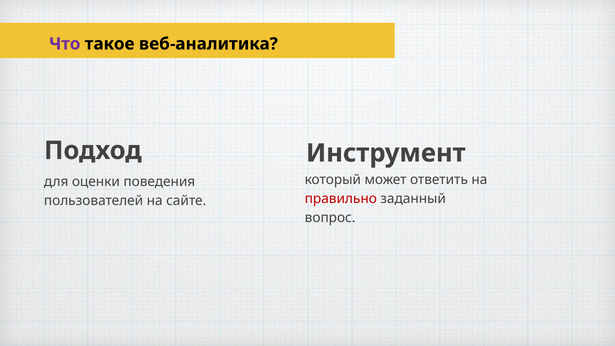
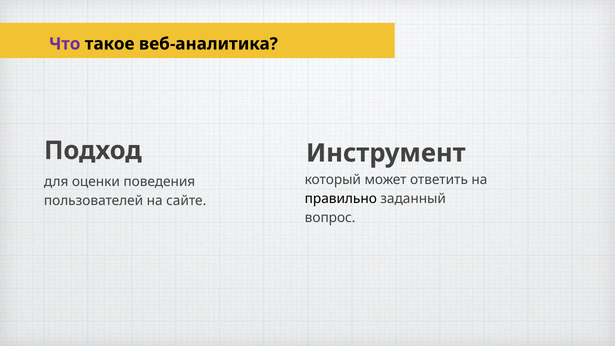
правильно colour: red -> black (341, 199)
